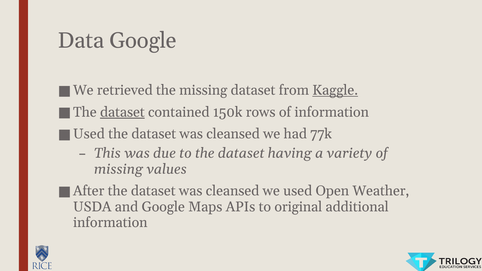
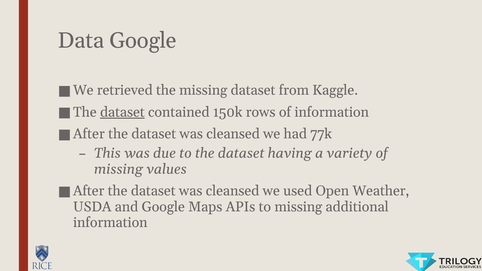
Kaggle underline: present -> none (335, 90)
Used: Used -> After (89, 134)
to original: original -> missing (298, 207)
